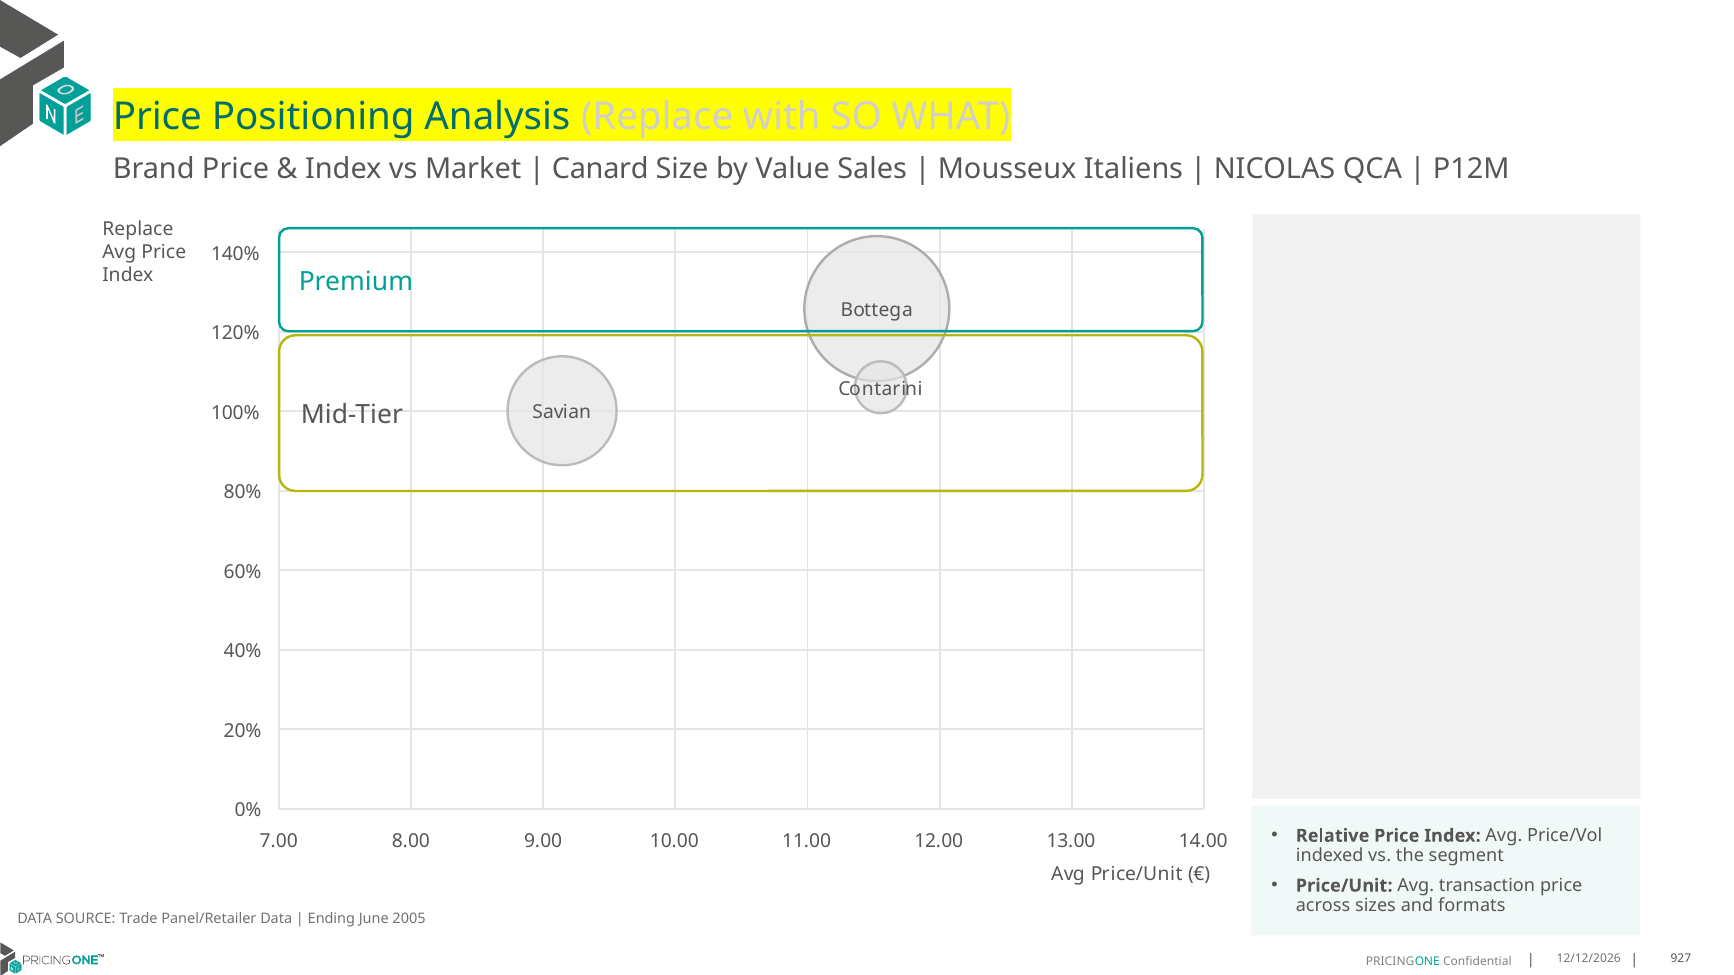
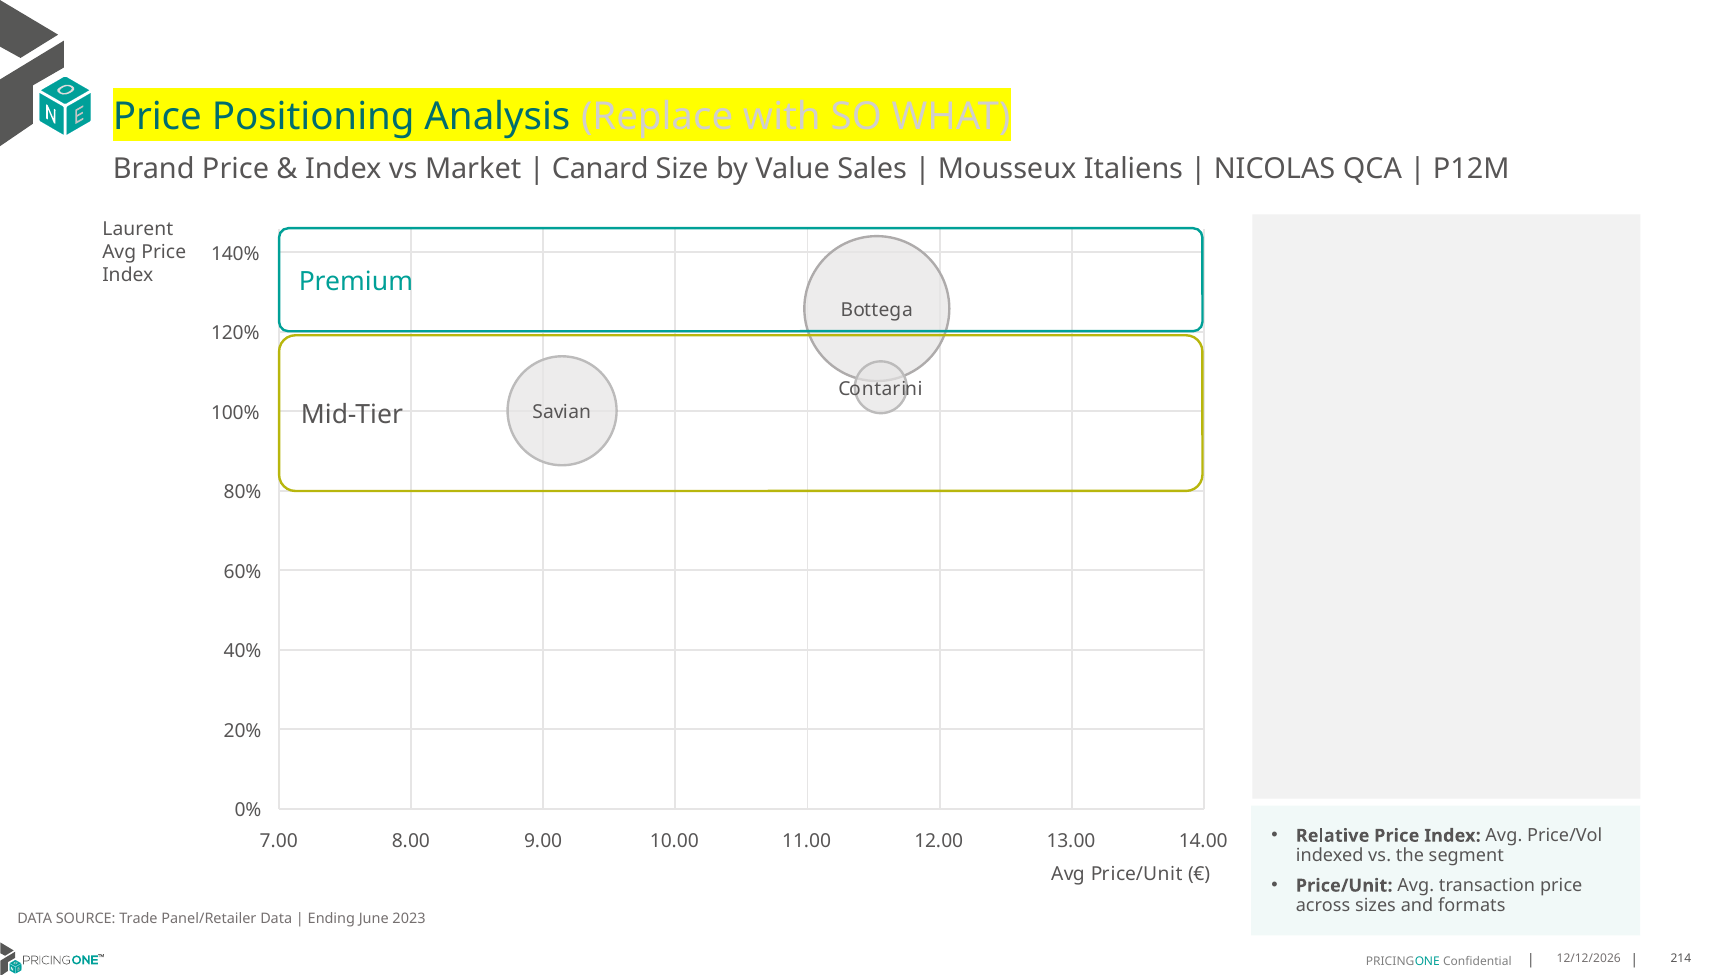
Replace: Replace -> Laurent (138, 229)
2005: 2005 -> 2023 (409, 919)
927: 927 -> 214 (1681, 959)
